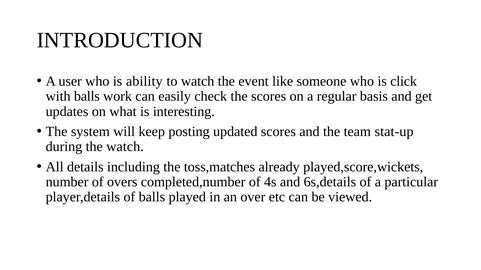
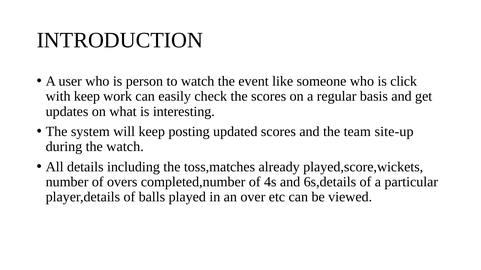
ability: ability -> person (144, 81)
with balls: balls -> keep (87, 96)
stat-up: stat-up -> site-up (394, 132)
